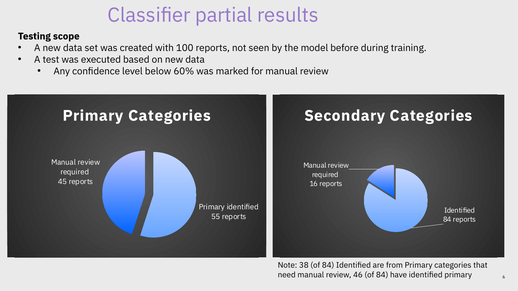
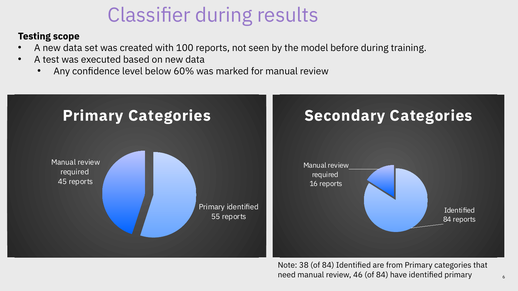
Classifier partial: partial -> during (224, 15)
